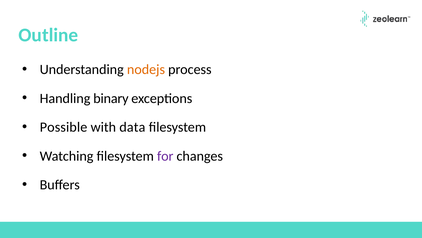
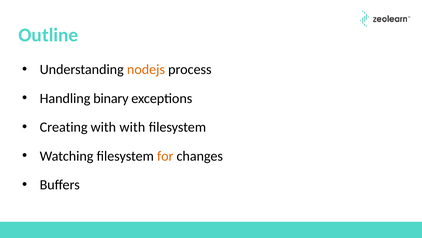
Possible: Possible -> Creating (64, 127)
with data: data -> with (132, 127)
for colour: purple -> orange (165, 156)
